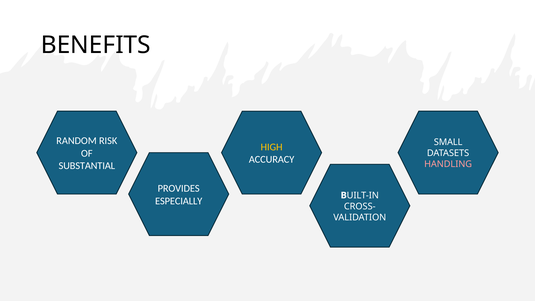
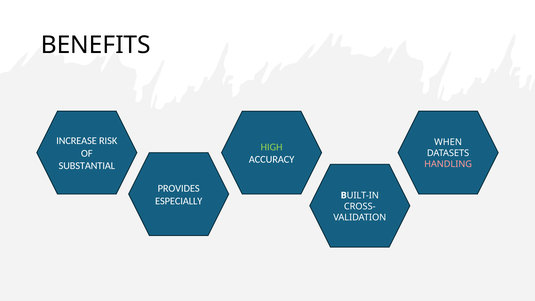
RANDOM: RANDOM -> INCREASE (77, 141)
SMALL: SMALL -> WHEN (448, 142)
HIGH colour: yellow -> light green (272, 147)
